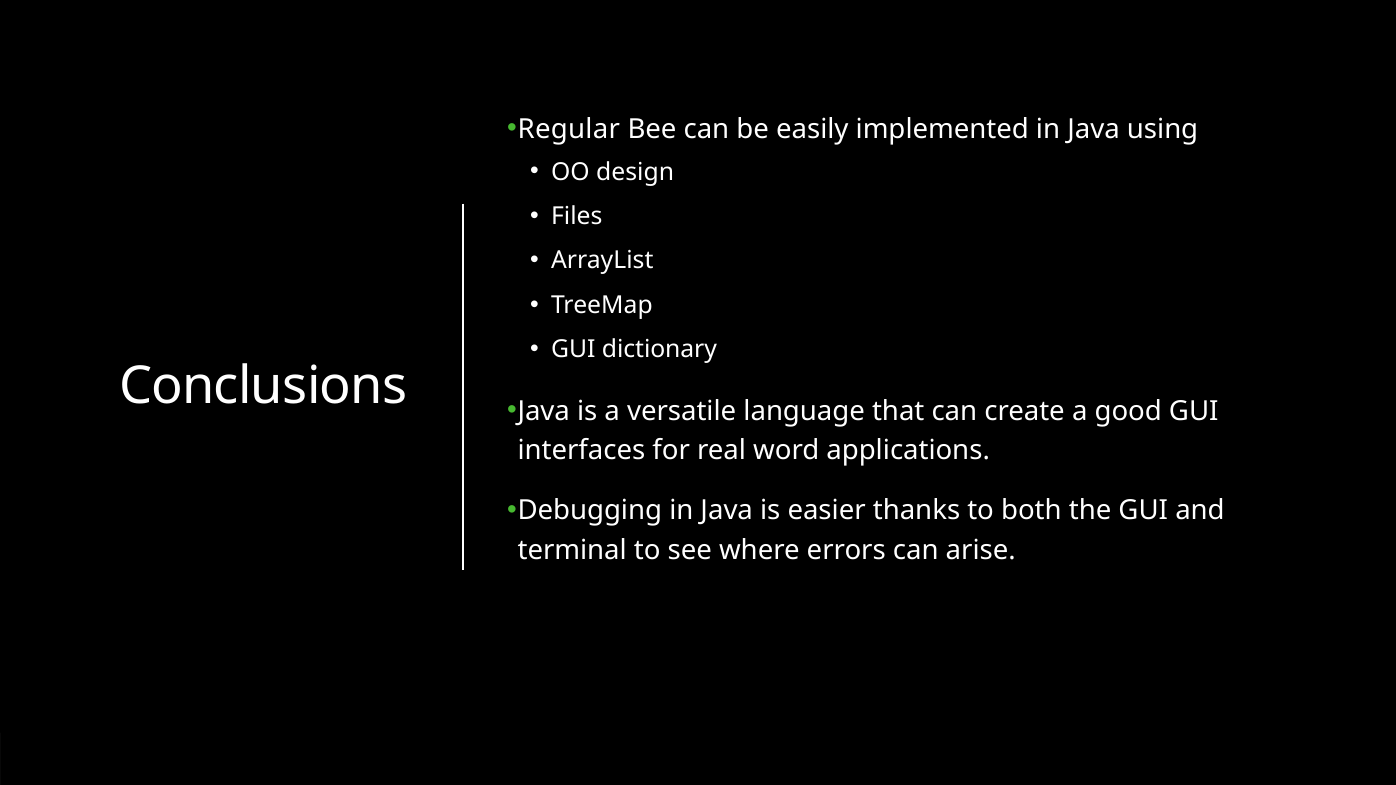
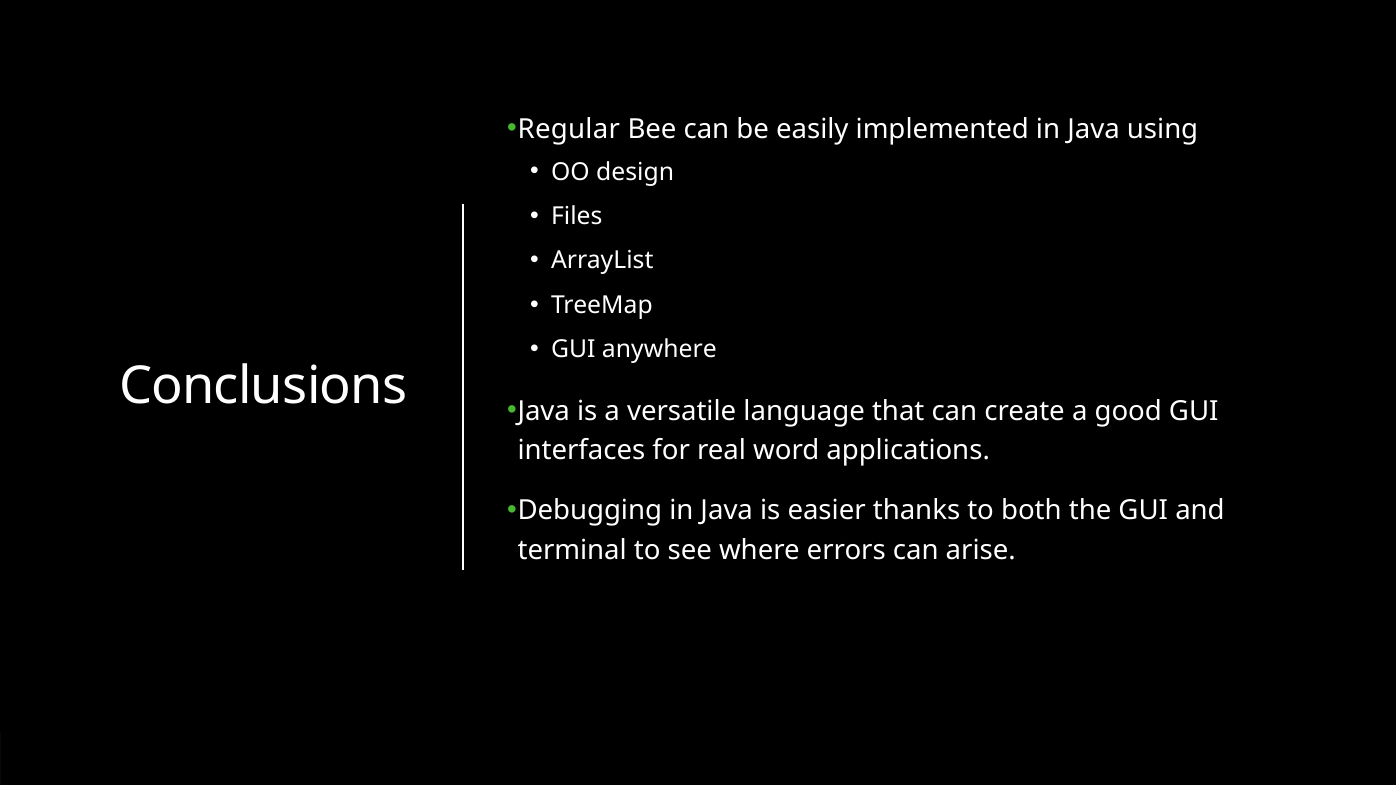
dictionary: dictionary -> anywhere (659, 350)
